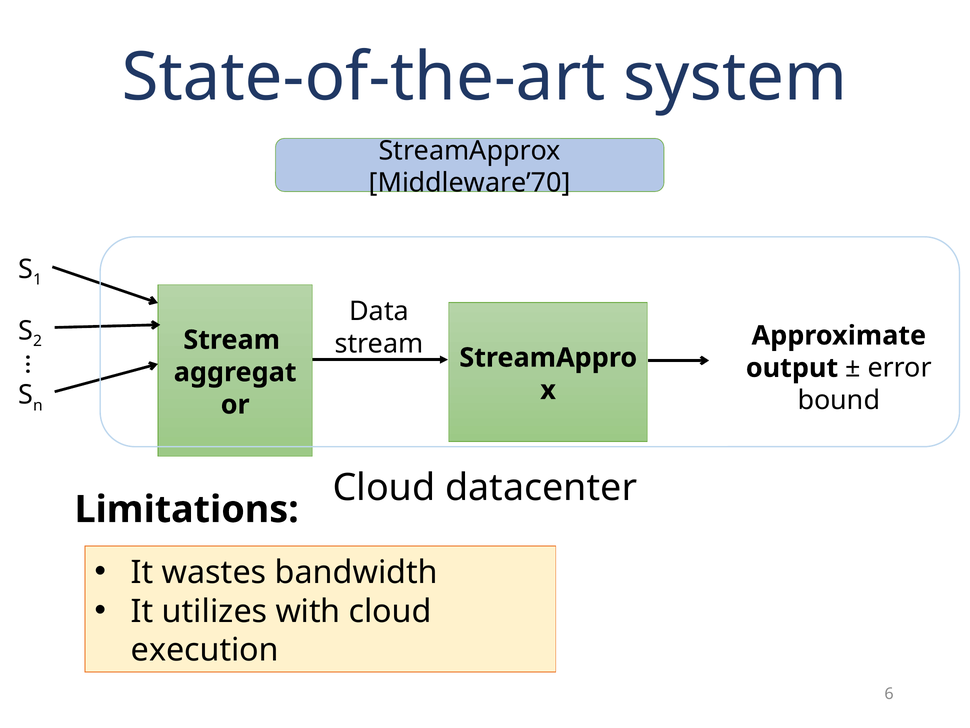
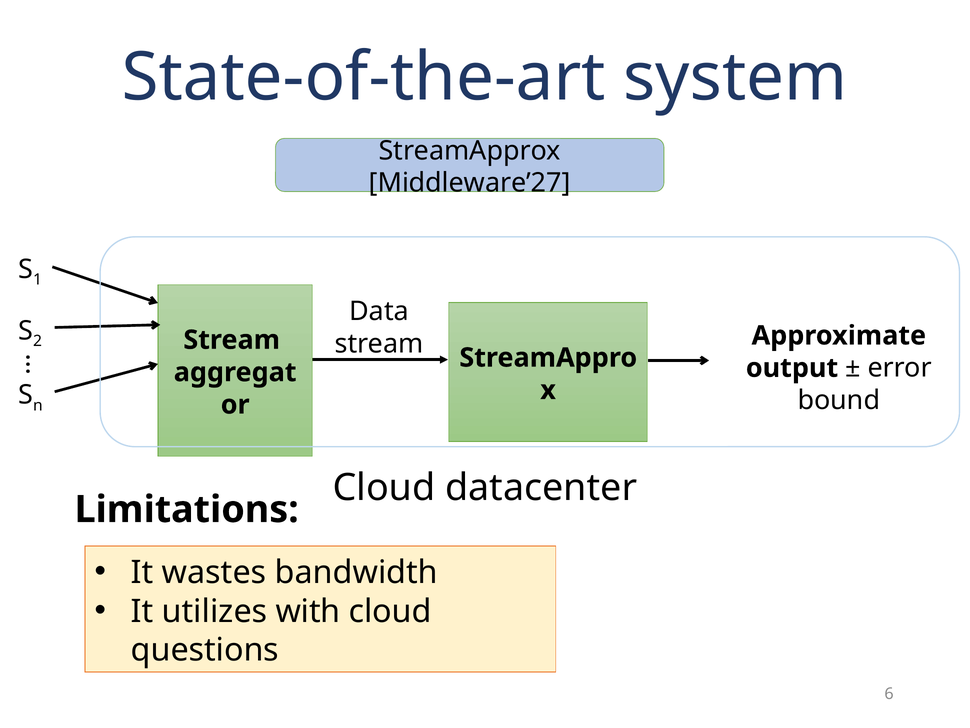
Middleware’70: Middleware’70 -> Middleware’27 (470, 183)
execution: execution -> questions (205, 650)
